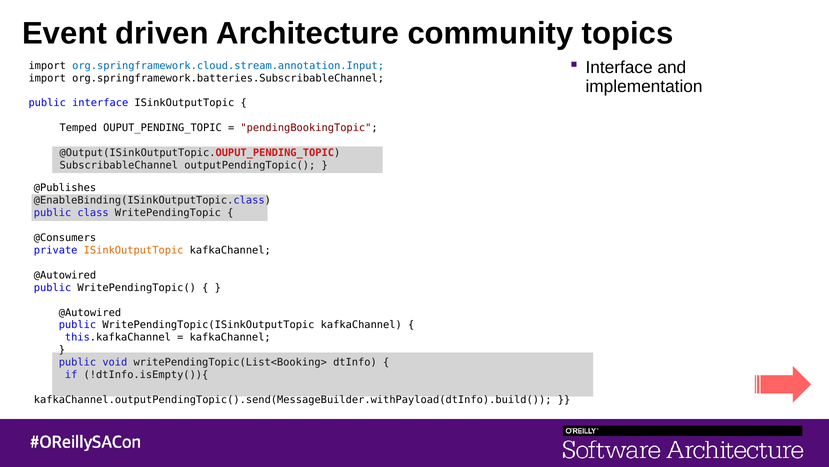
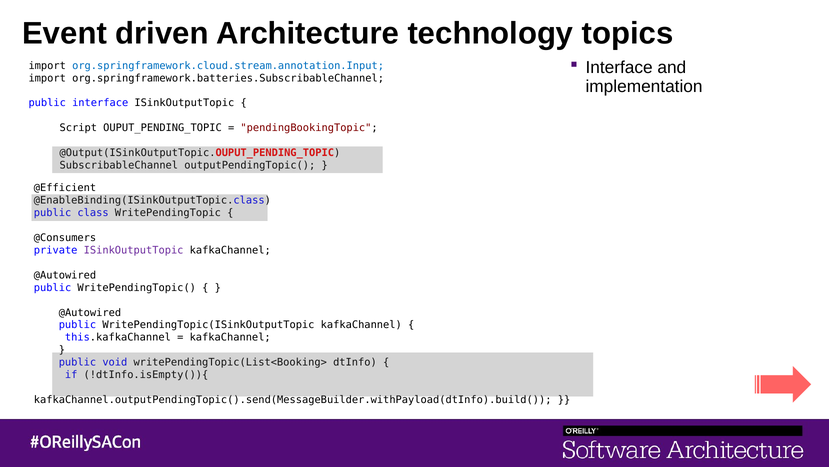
community: community -> technology (490, 33)
Temped: Temped -> Script (78, 128)
@Publishes: @Publishes -> @Efficient (65, 188)
ISinkOutputTopic colour: orange -> purple (134, 250)
